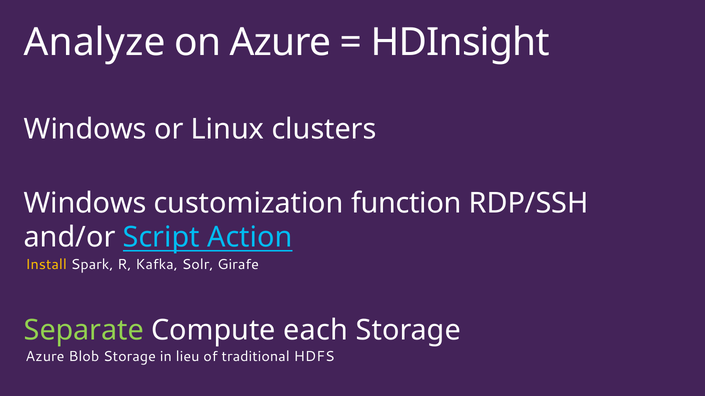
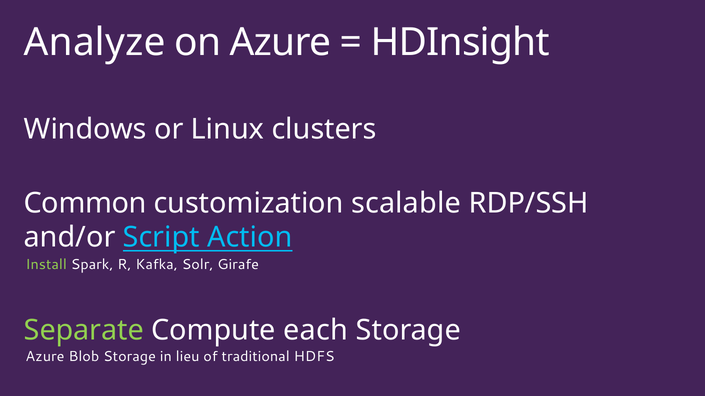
Windows: Windows -> Common (85, 203)
function: function -> scalable (406, 203)
Install colour: yellow -> light green (46, 265)
